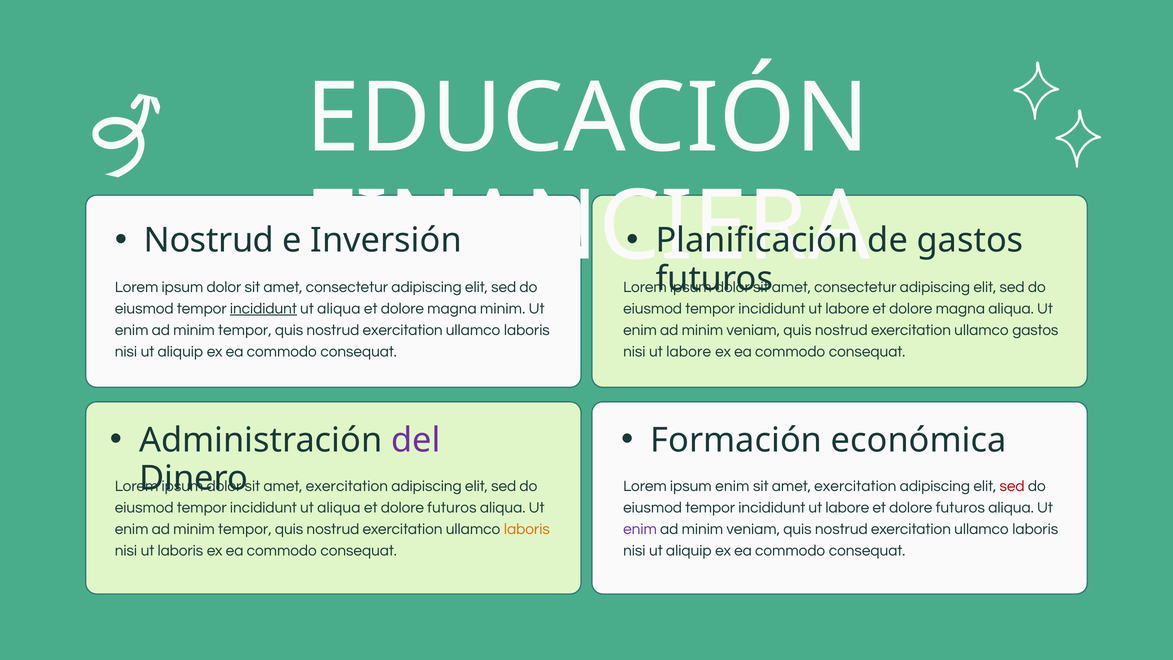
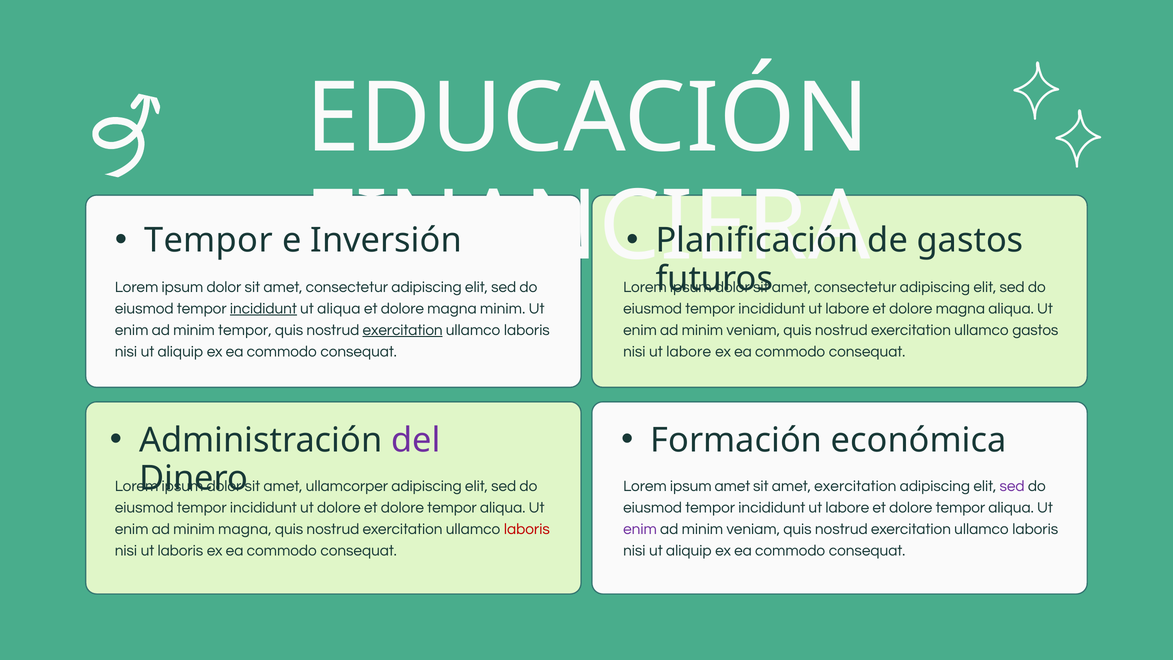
Nostrud: Nostrud -> Tempor (209, 241)
exercitation underline: none -> present (403, 330)
exercitation: exercitation -> ullamcorper (347, 486)
ipsum enim: enim -> amet (732, 486)
sed colour: red -> purple (1012, 486)
aliqua: aliqua -> dolore (339, 507)
futuros: futuros -> tempor (452, 507)
labore et dolore futuros: futuros -> tempor (960, 507)
tempor: tempor -> magna (245, 529)
laboris colour: orange -> red (527, 529)
